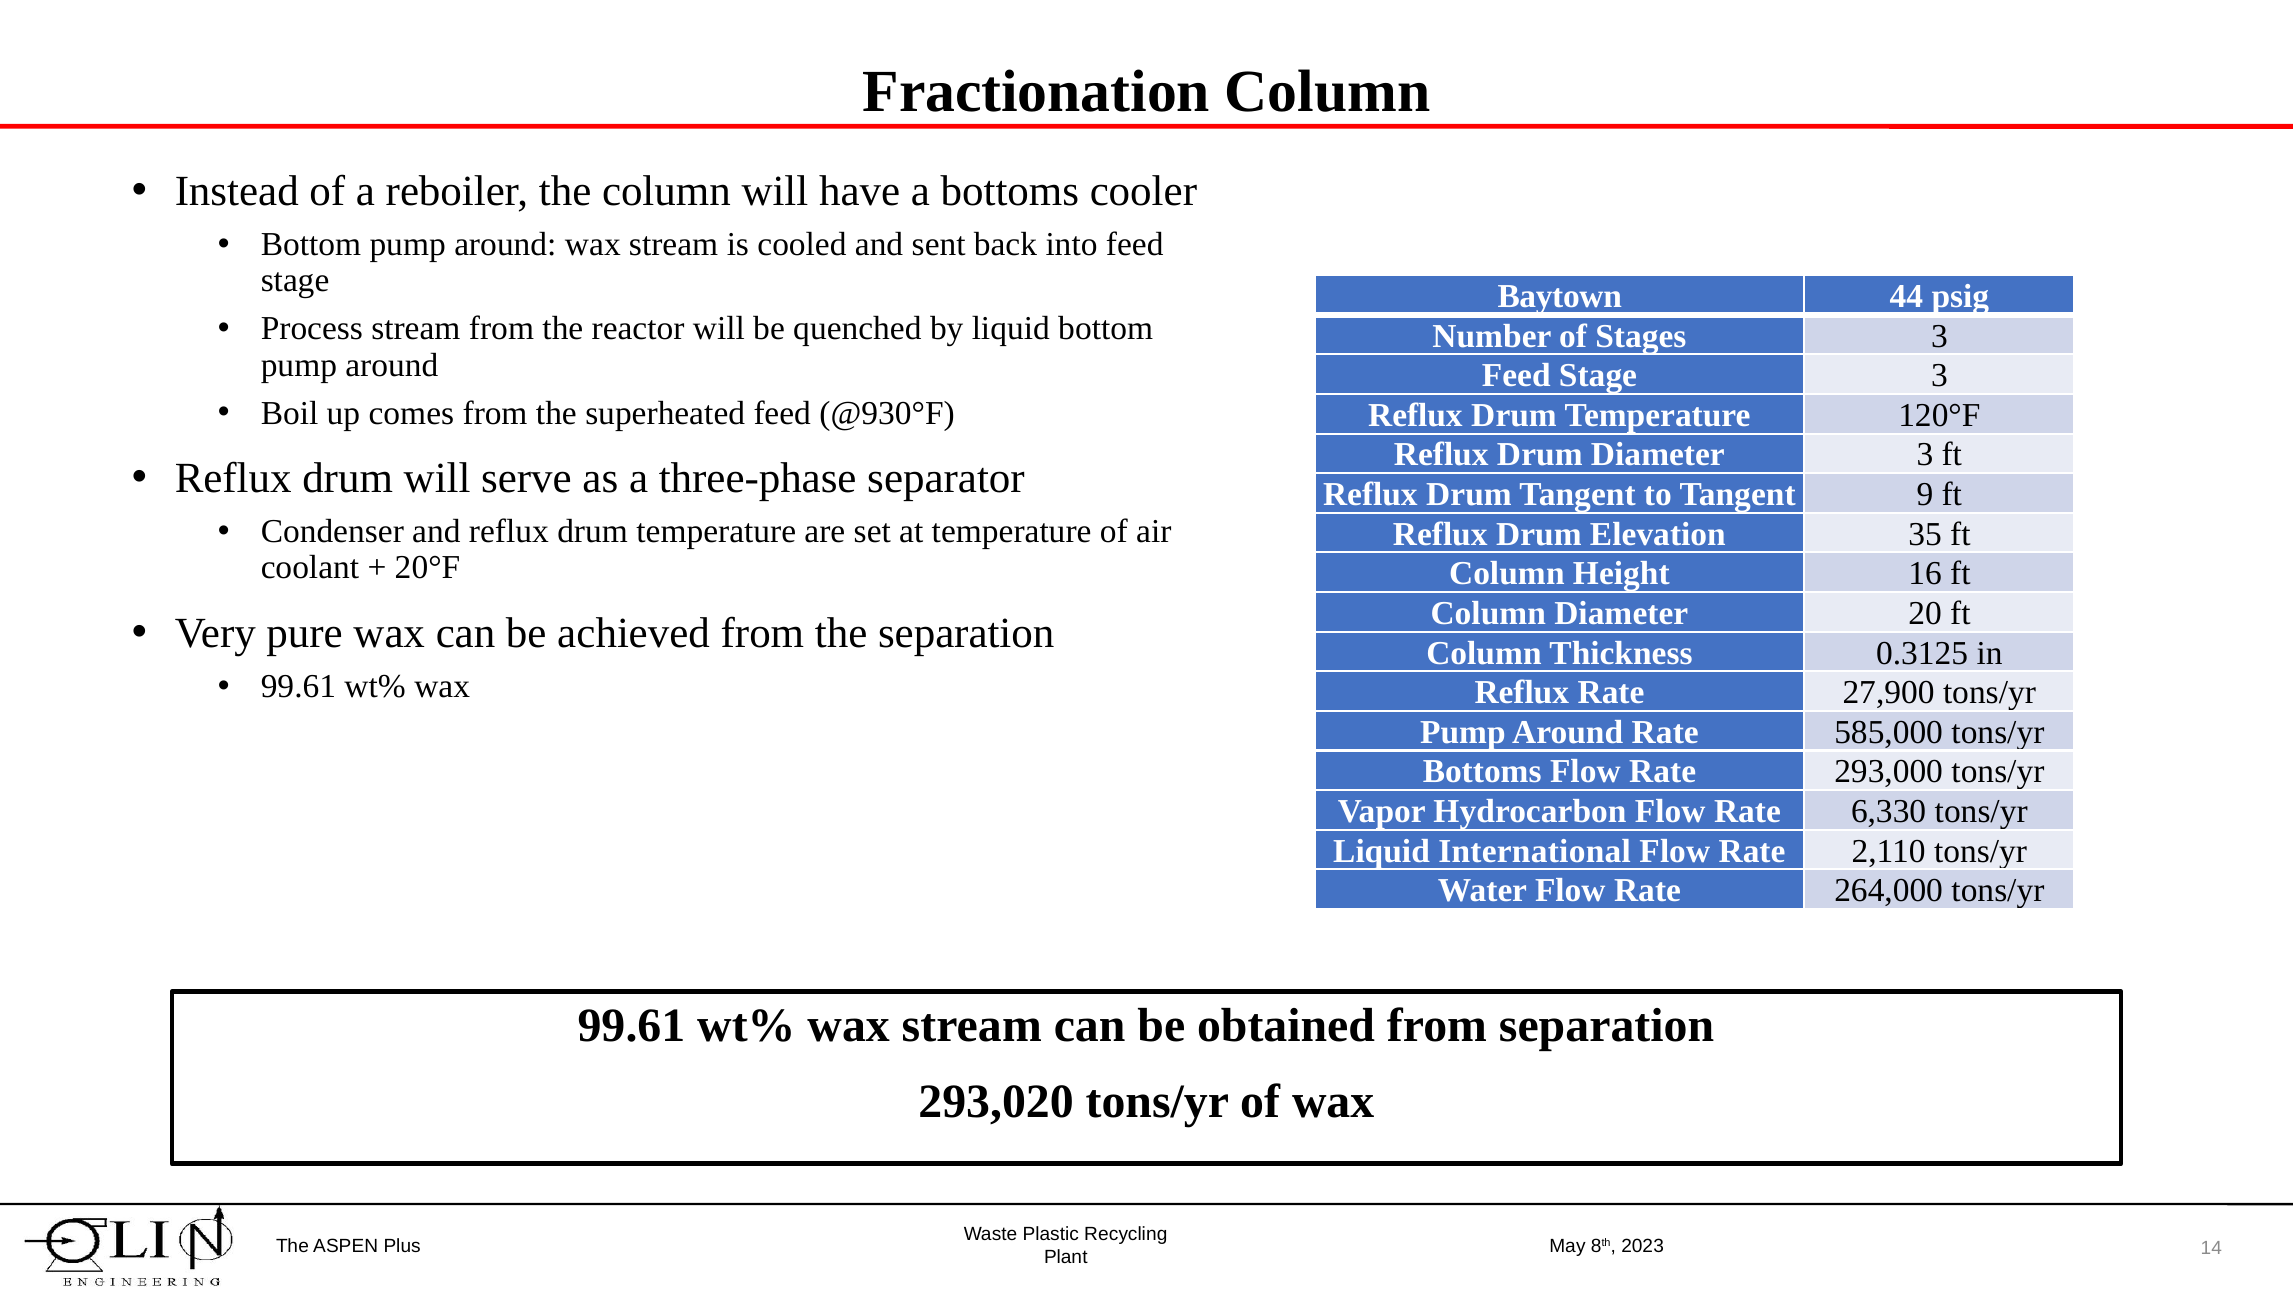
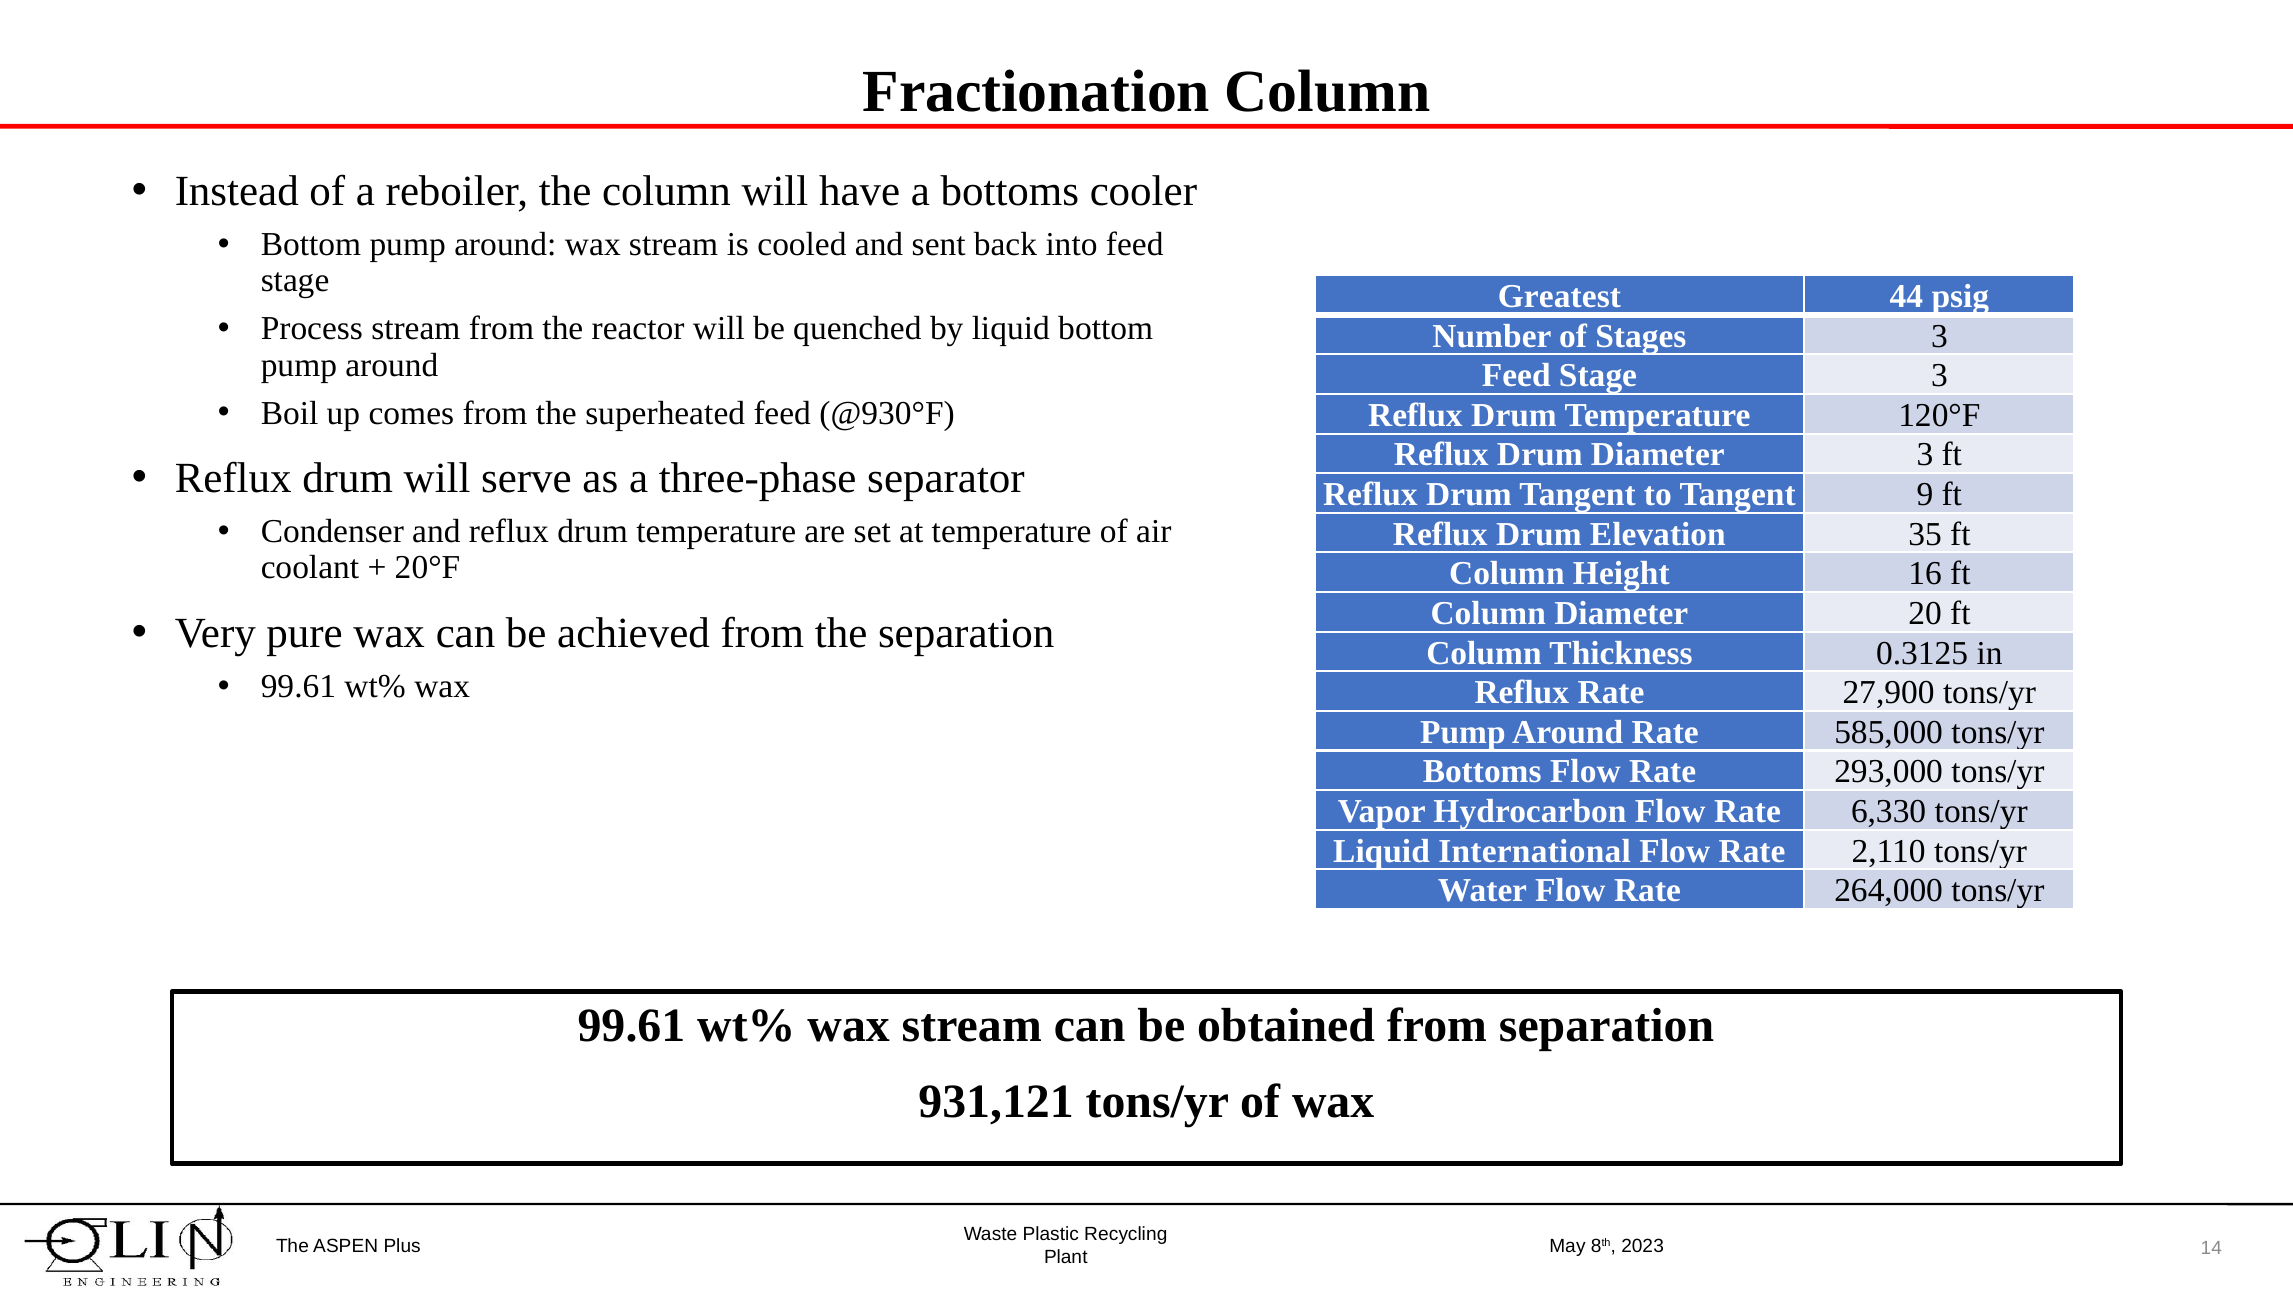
Baytown: Baytown -> Greatest (1559, 296)
293,020: 293,020 -> 931,121 (996, 1101)
